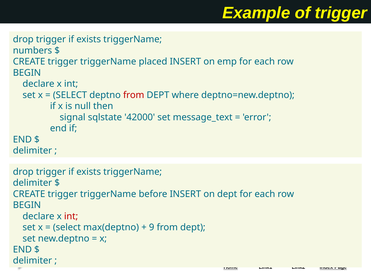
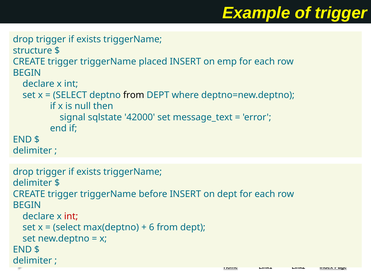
numbers: numbers -> structure (33, 51)
from colour: red -> black (134, 95)
9: 9 -> 6 (152, 228)
